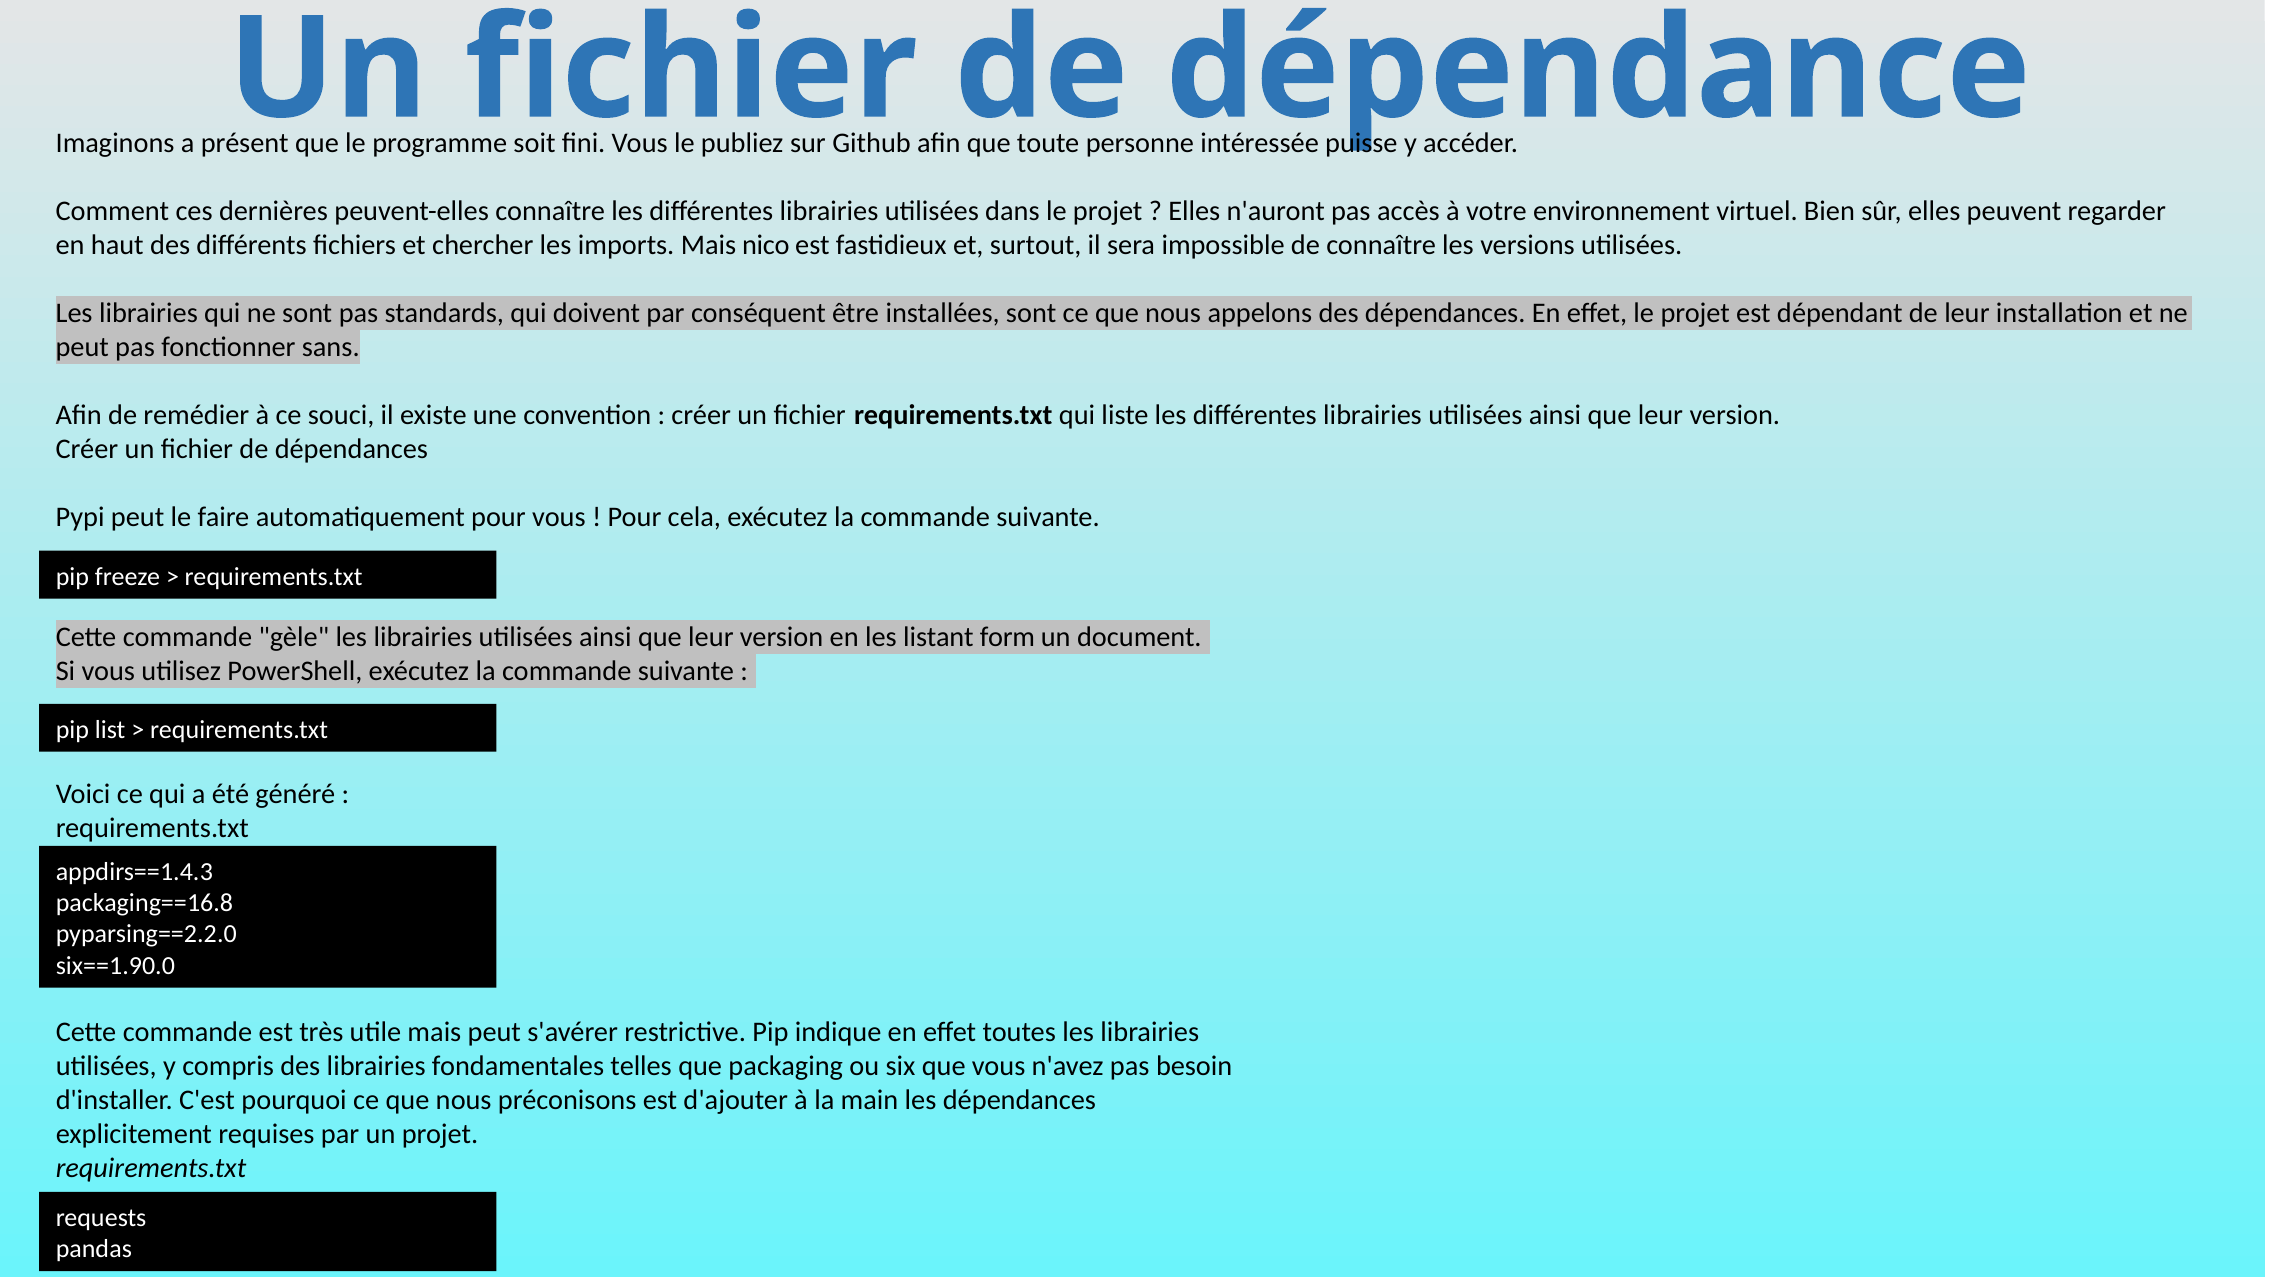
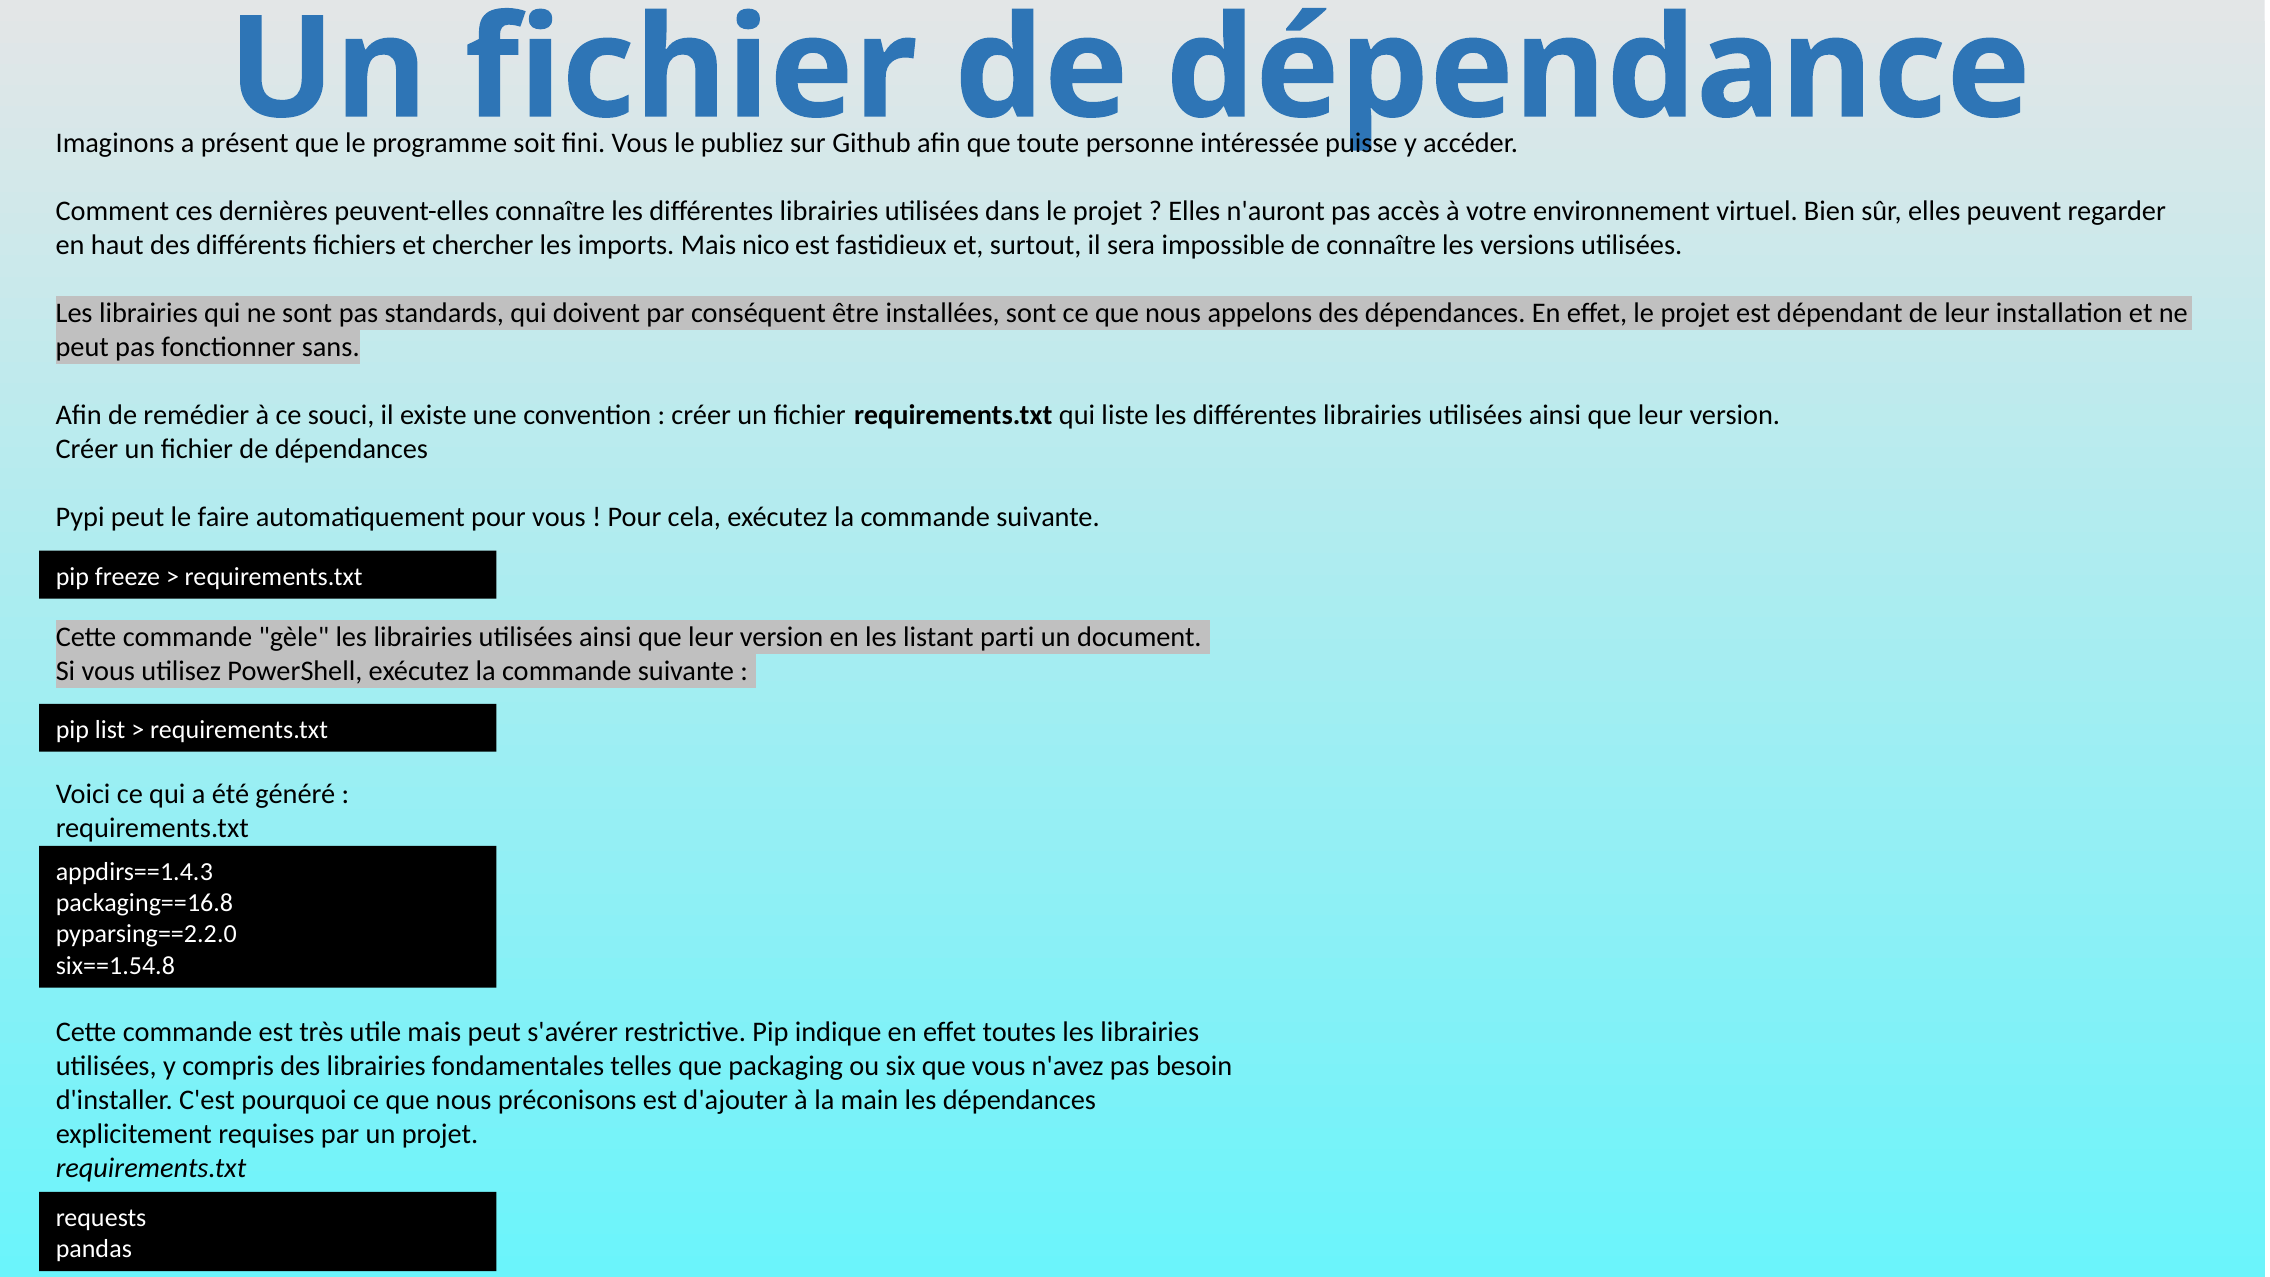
form: form -> parti (1007, 637)
six==1.90.0: six==1.90.0 -> six==1.54.8 (115, 965)
